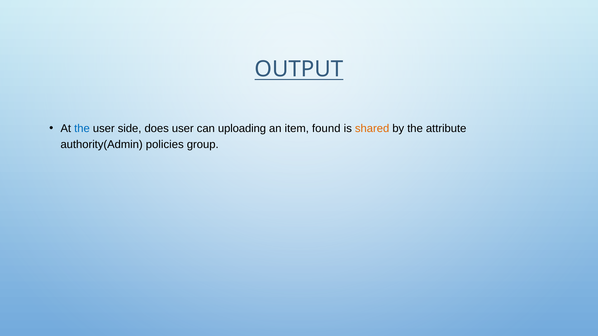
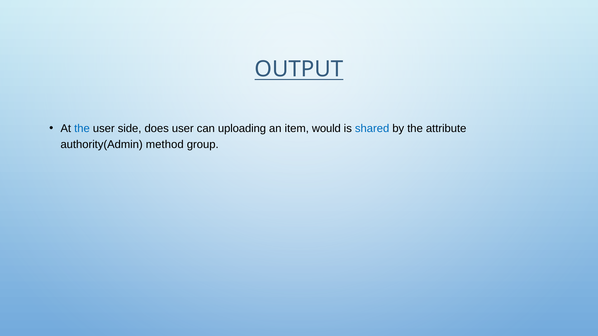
found: found -> would (326, 129)
shared colour: orange -> blue (372, 129)
policies: policies -> method (165, 145)
